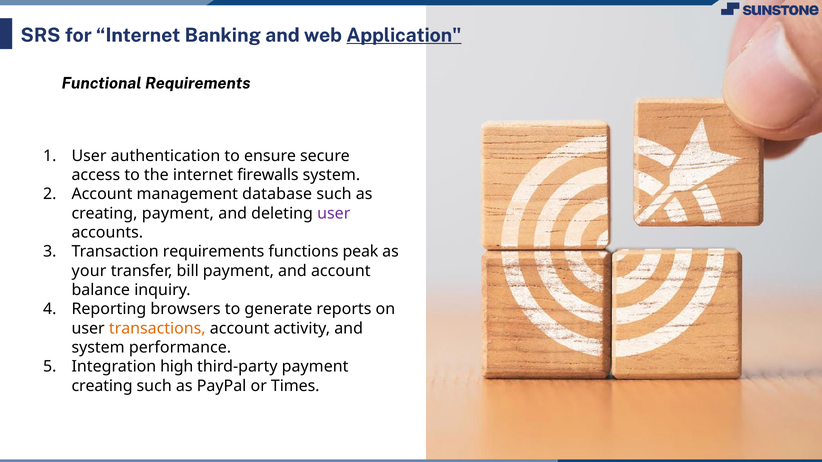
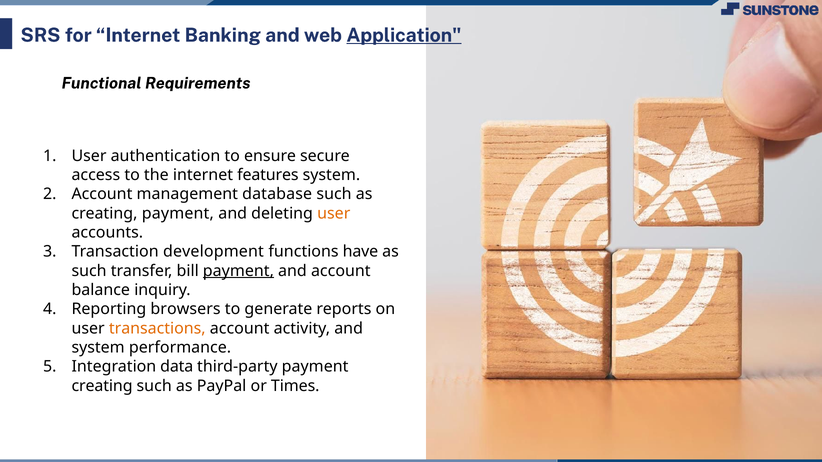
firewalls: firewalls -> features (268, 175)
user colour: purple -> orange (334, 213)
Transaction requirements: requirements -> development (213, 252)
peak: peak -> have (360, 252)
your: your -> such (89, 271)
payment underline: none -> present (238, 271)
high: high -> data (177, 367)
